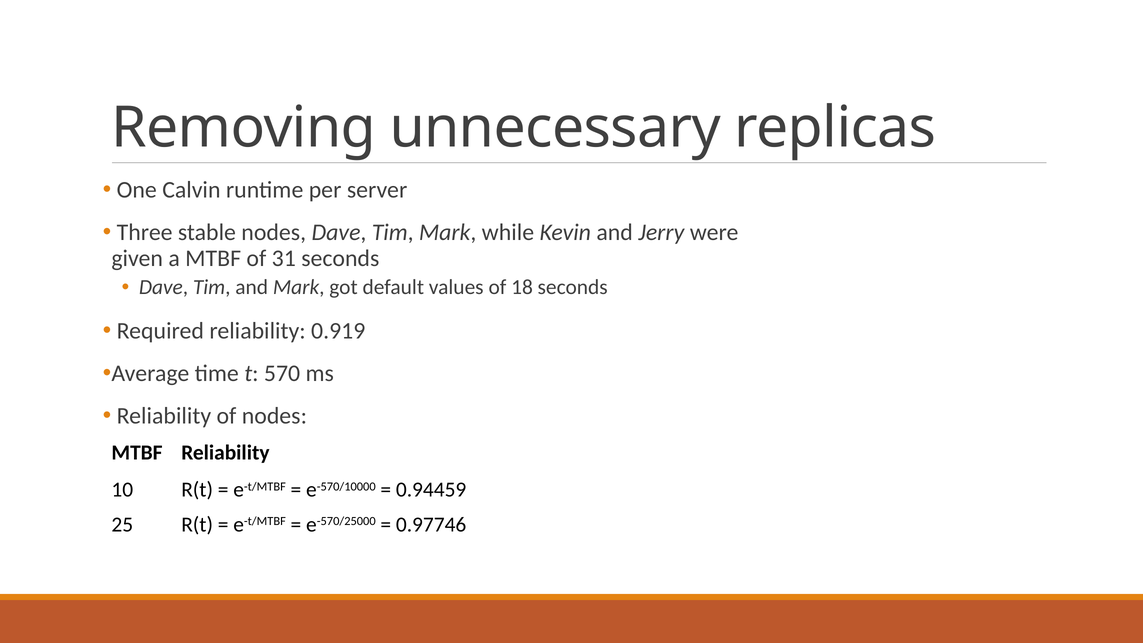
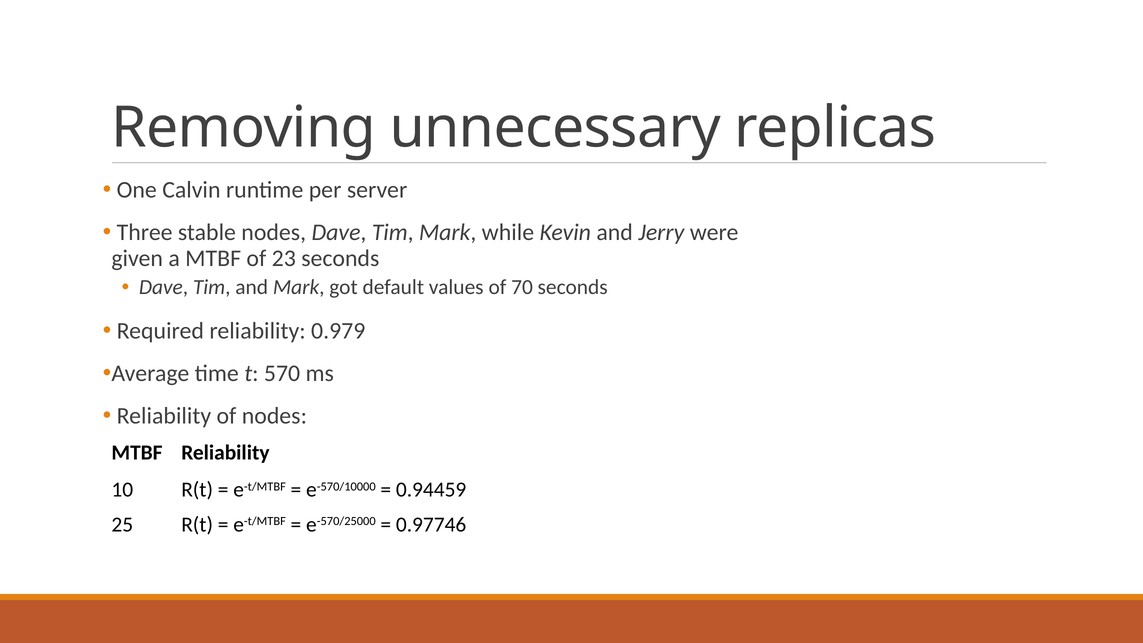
31: 31 -> 23 (284, 258)
18: 18 -> 70 (522, 287)
0.919: 0.919 -> 0.979 (338, 331)
